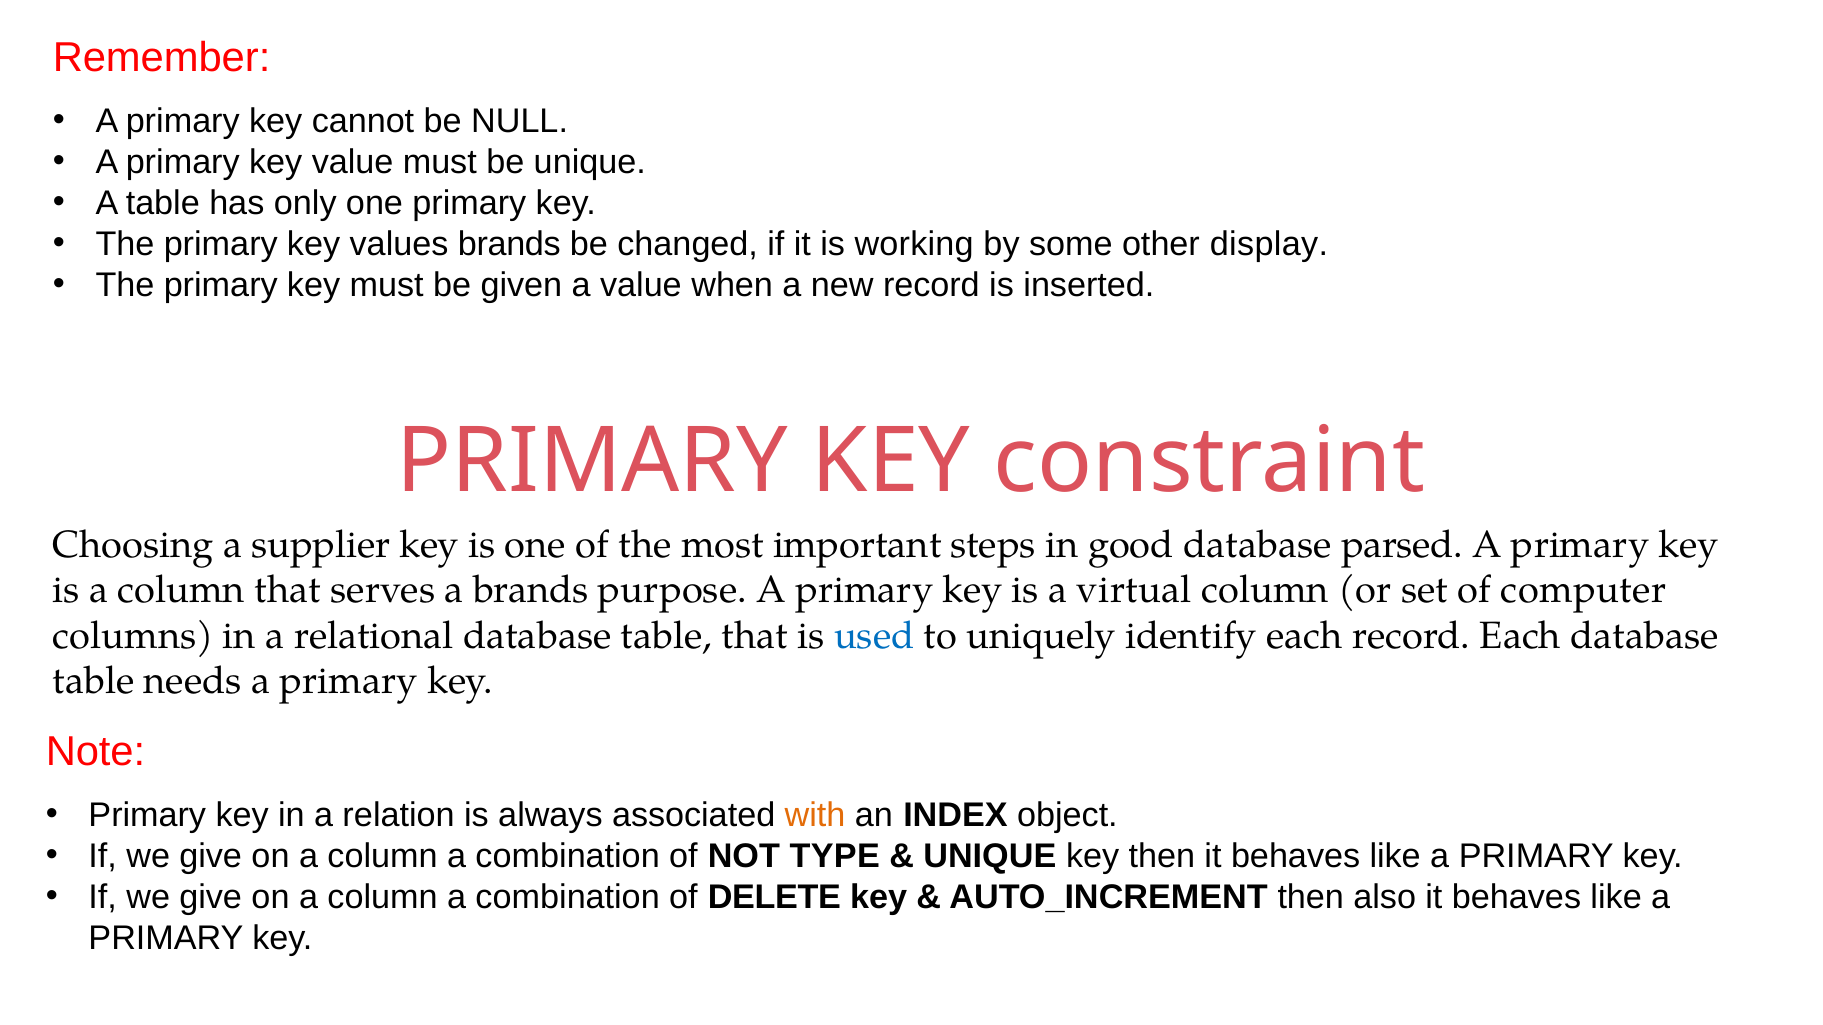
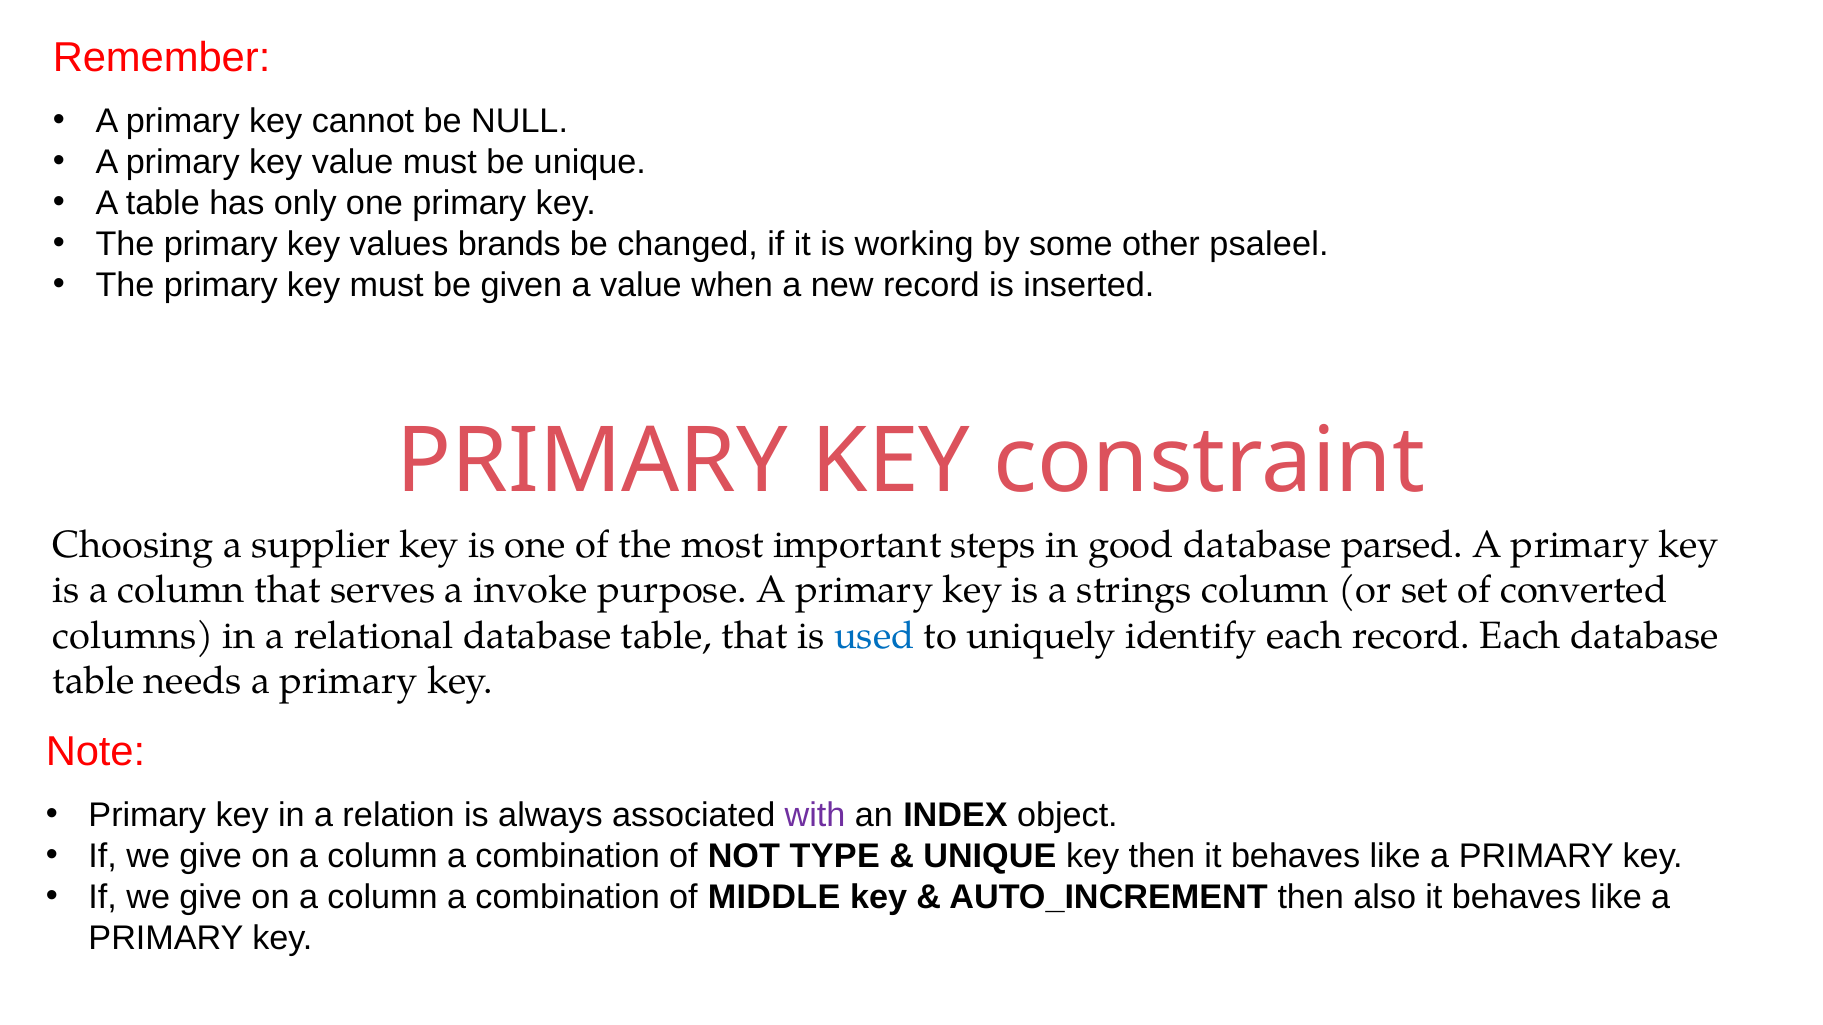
display: display -> psaleel (1269, 244)
a brands: brands -> invoke (531, 590)
virtual: virtual -> strings (1134, 590)
computer: computer -> converted (1584, 590)
with colour: orange -> purple (815, 815)
DELETE: DELETE -> MIDDLE (774, 897)
